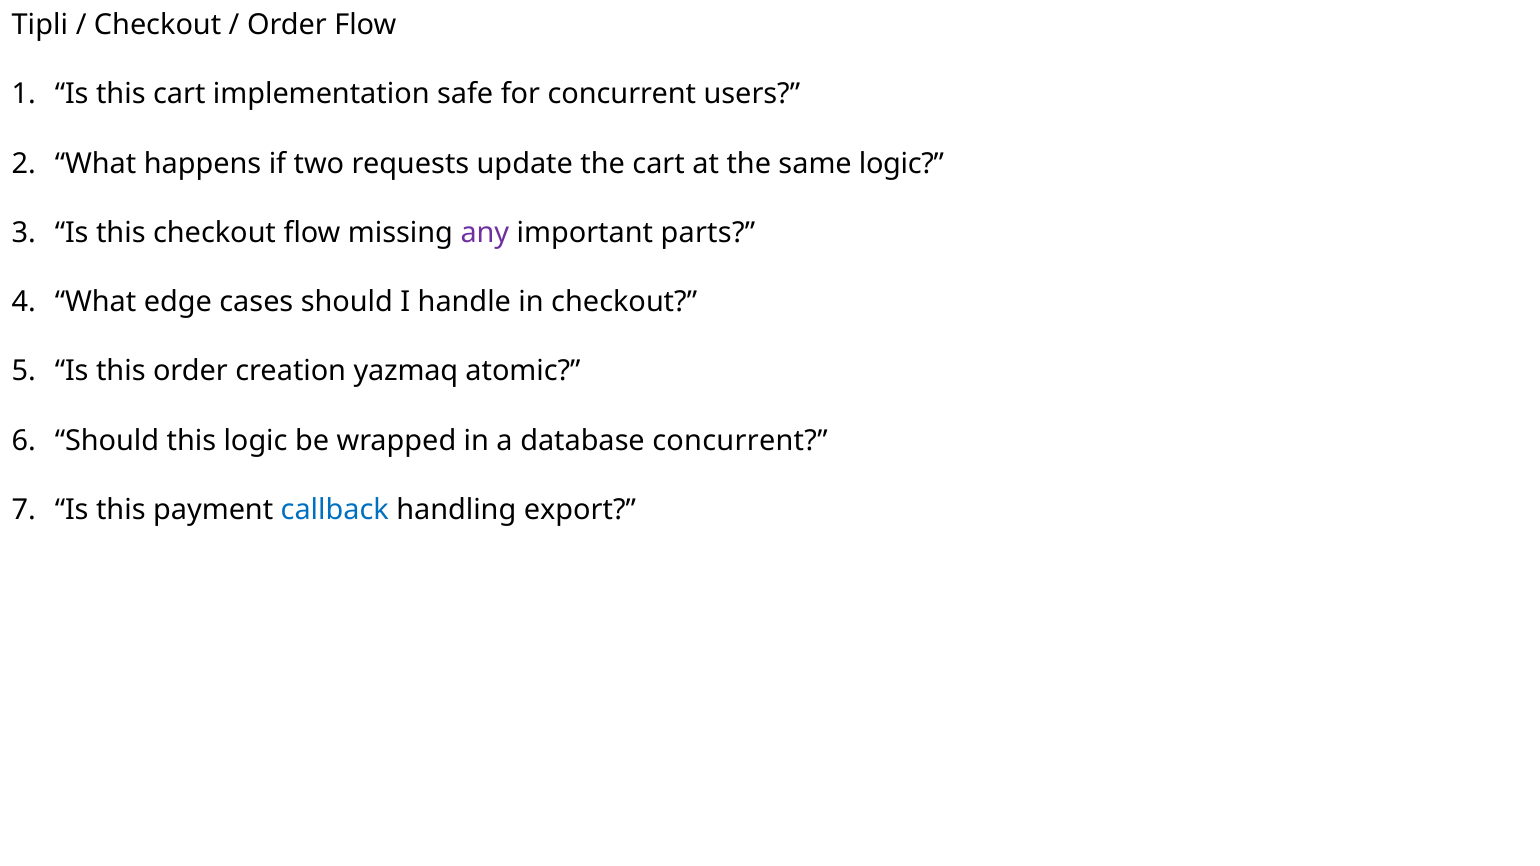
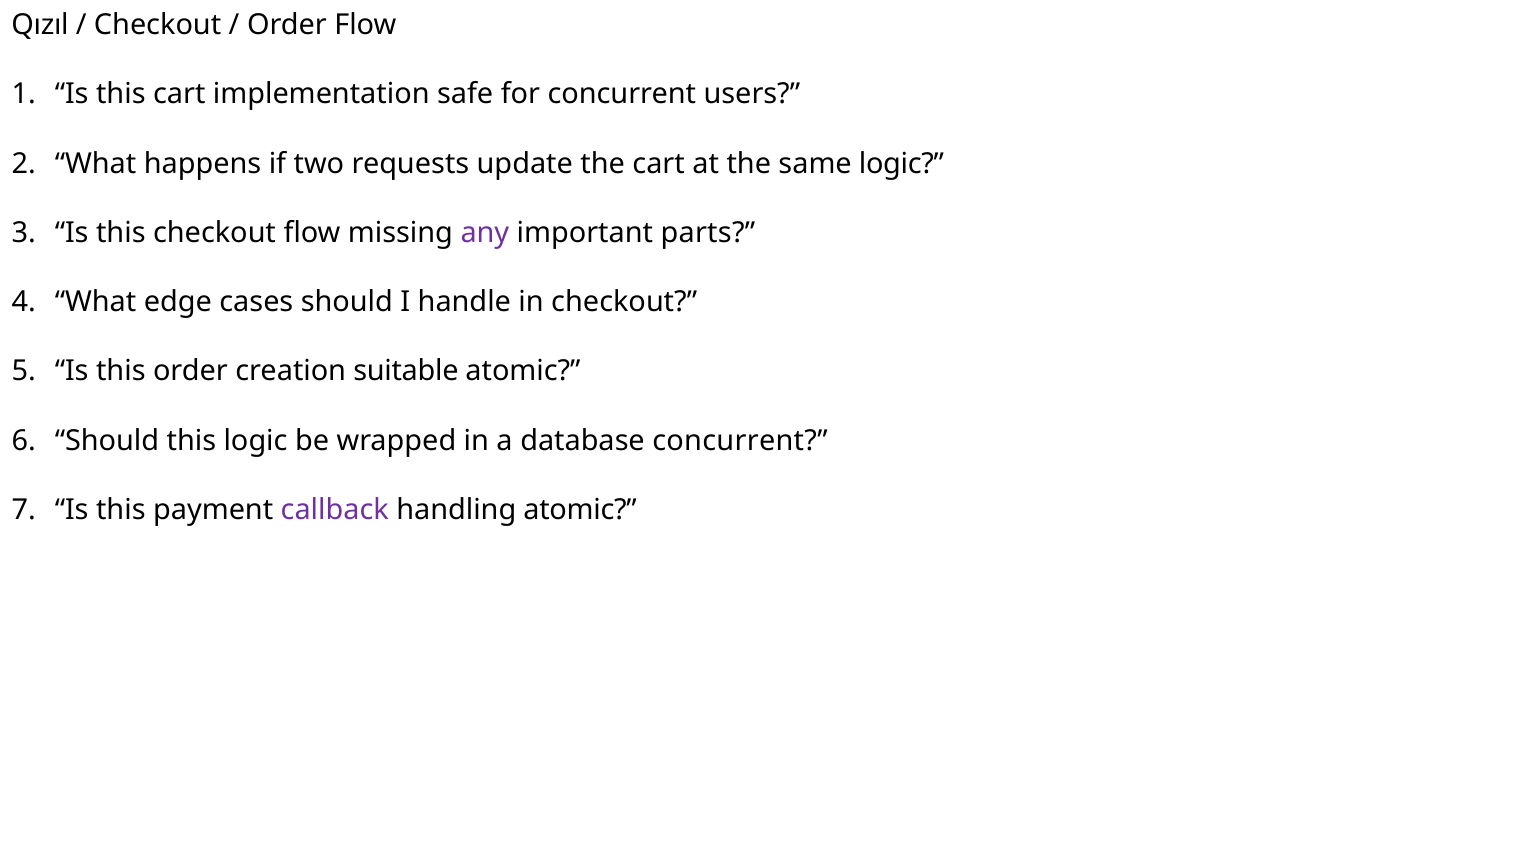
Tipli: Tipli -> Qızıl (40, 25)
yazmaq: yazmaq -> suitable (406, 371)
callback colour: blue -> purple (335, 510)
handling export: export -> atomic (580, 510)
